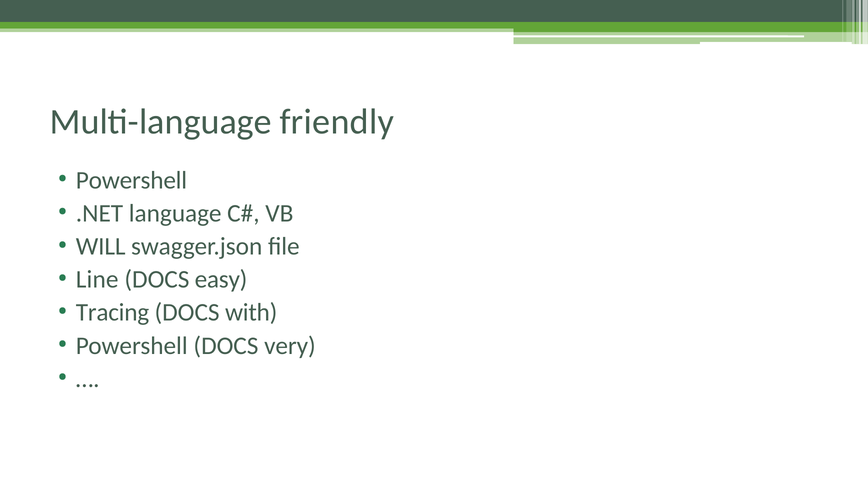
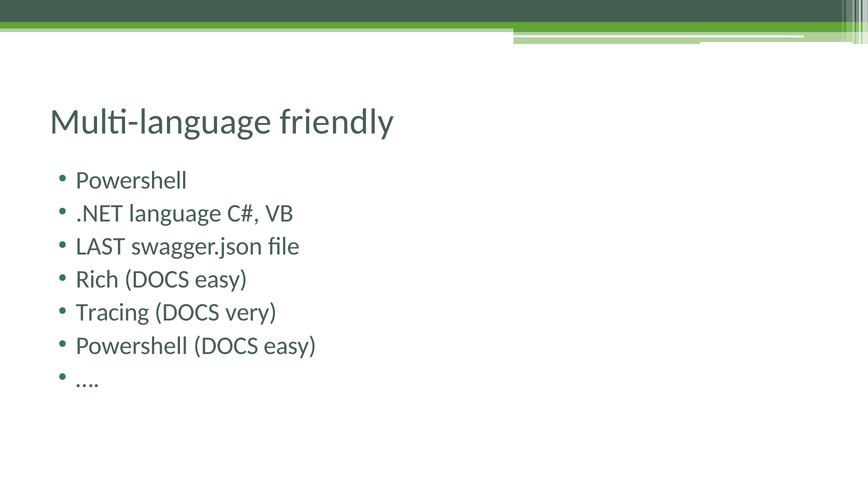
WILL: WILL -> LAST (101, 247)
Line: Line -> Rich (97, 280)
with: with -> very (251, 313)
Powershell DOCS very: very -> easy (290, 346)
